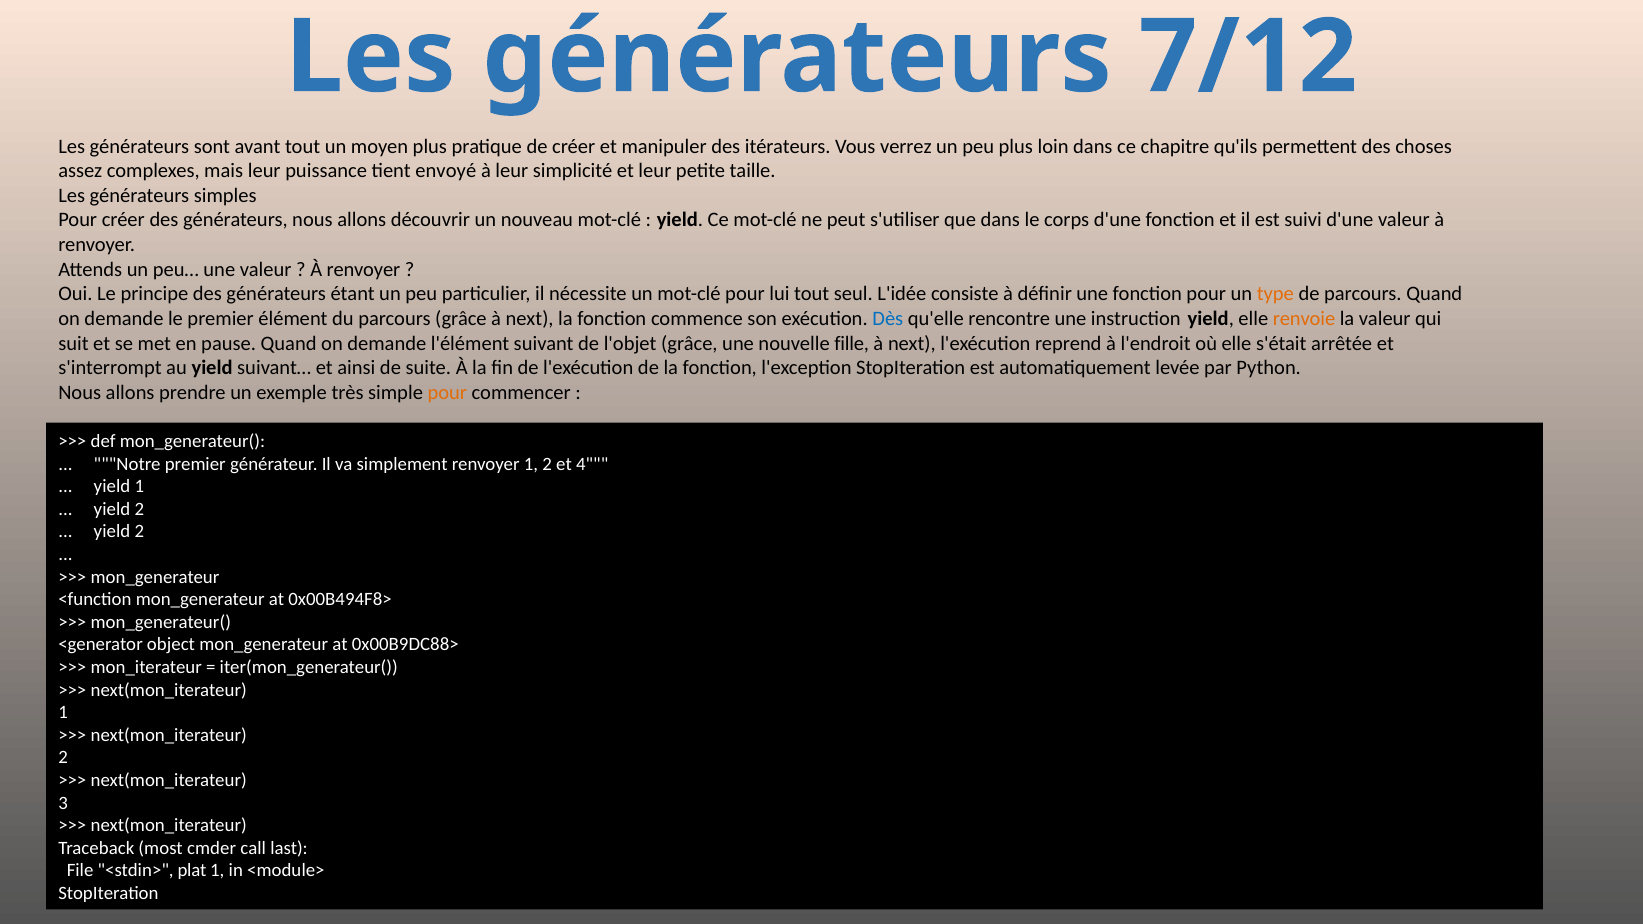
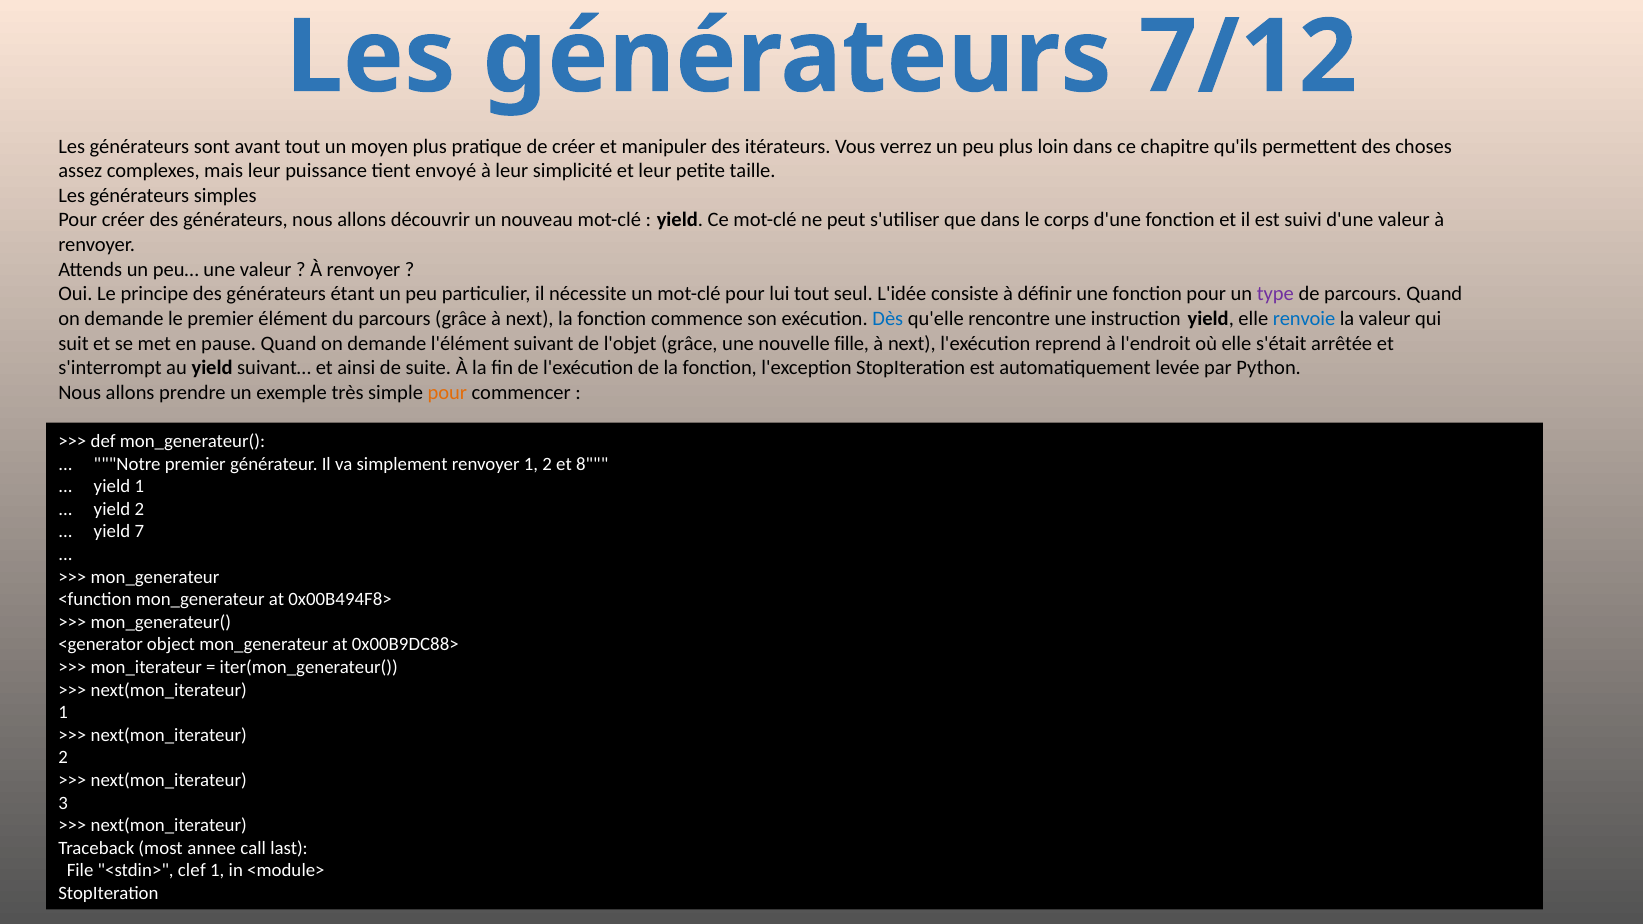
type colour: orange -> purple (1275, 294)
renvoie colour: orange -> blue (1304, 319)
4: 4 -> 8 (592, 464)
2: 2 -> 7 (139, 532)
cmder: cmder -> annee (212, 848)
plat: plat -> clef (192, 871)
